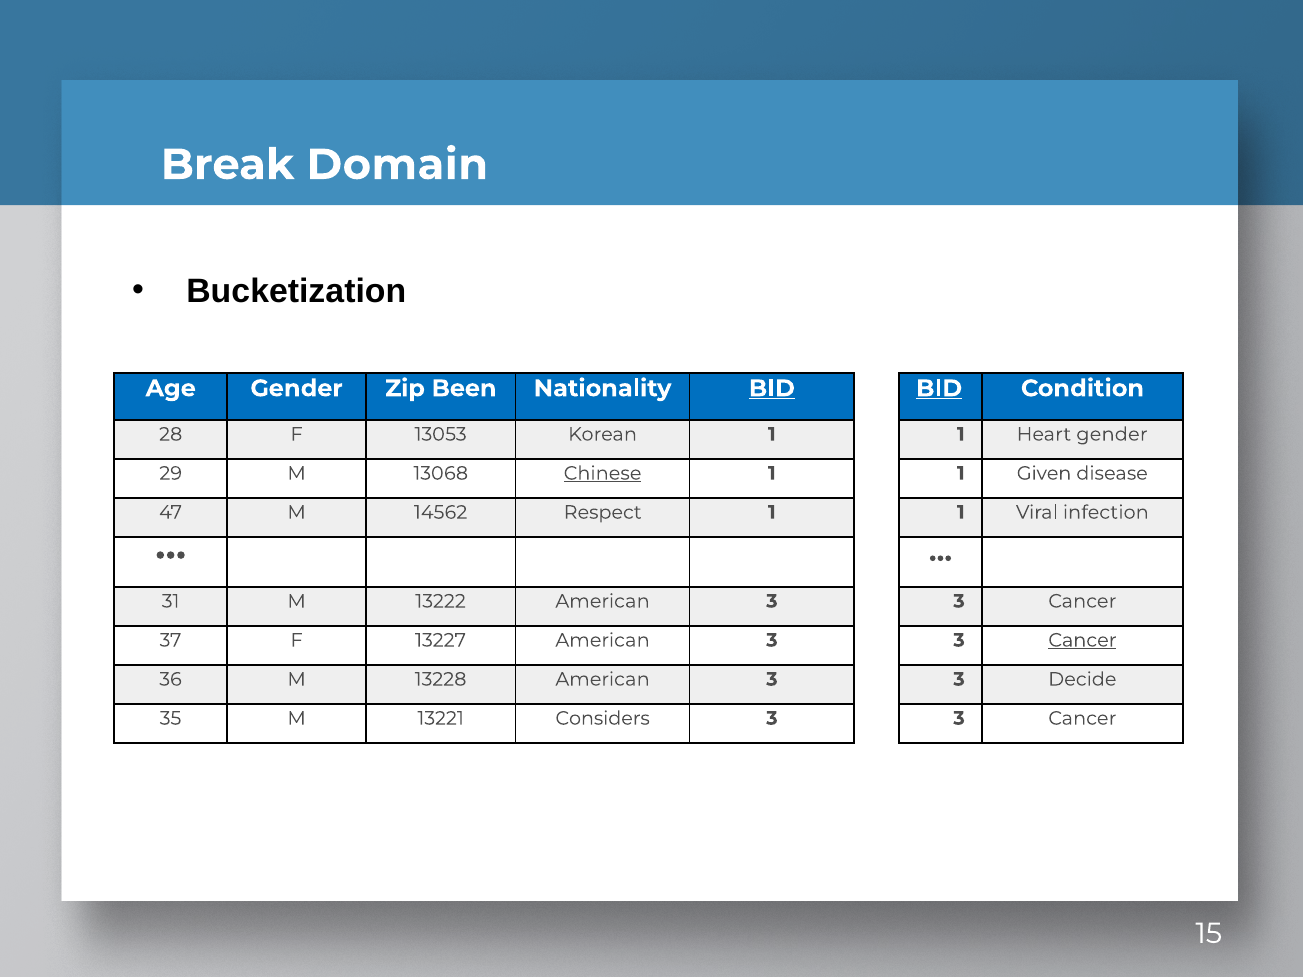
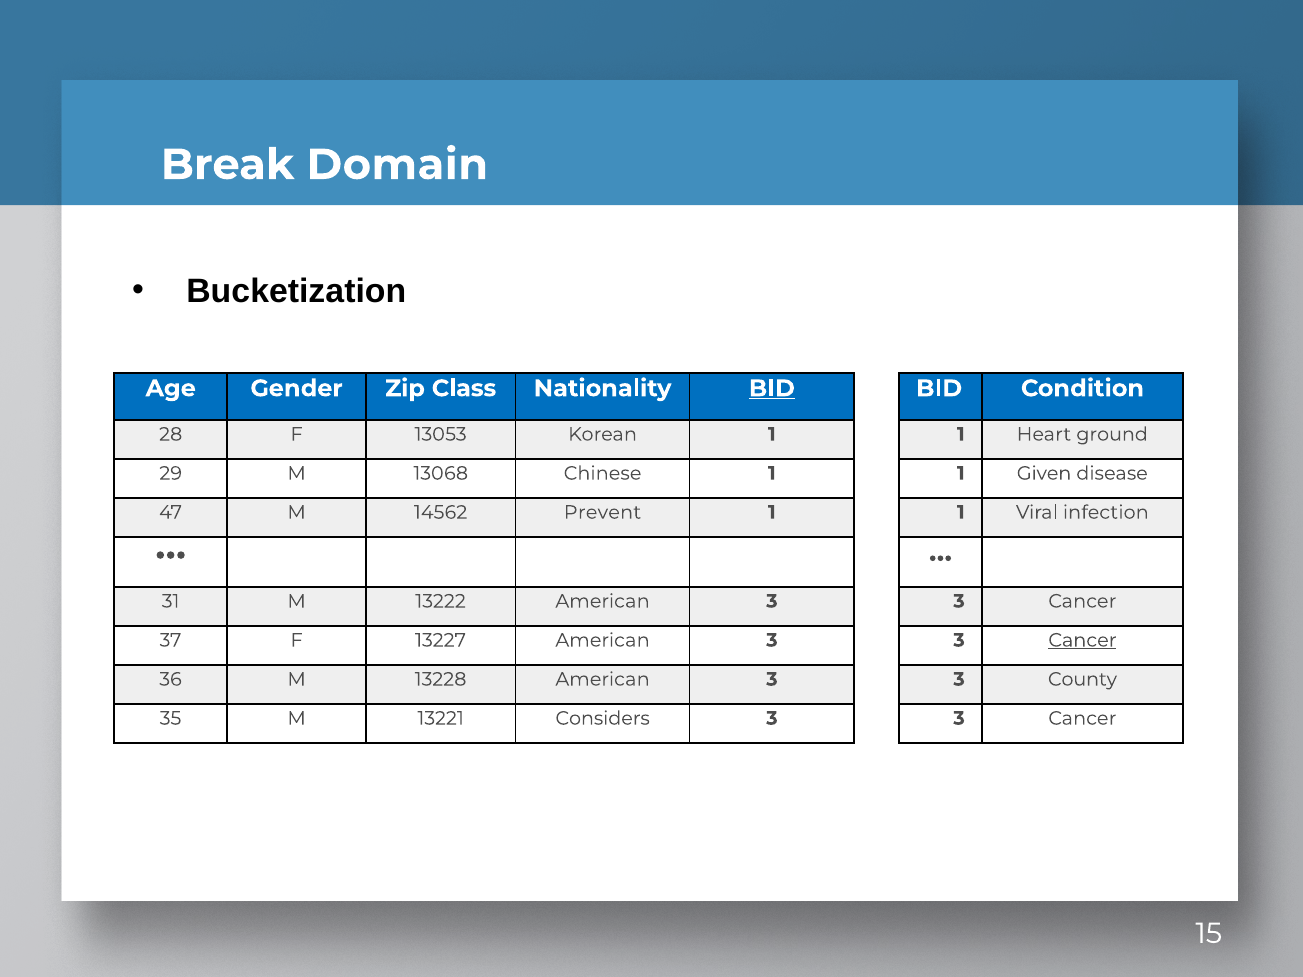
Been: Been -> Class (464, 388)
BID underline: present -> none (939, 388)
Heart gender: gender -> ground (1112, 434)
Chinese underline: present -> none (603, 473)
Respect: Respect -> Prevent (602, 513)
Decide: Decide -> County (1082, 679)
